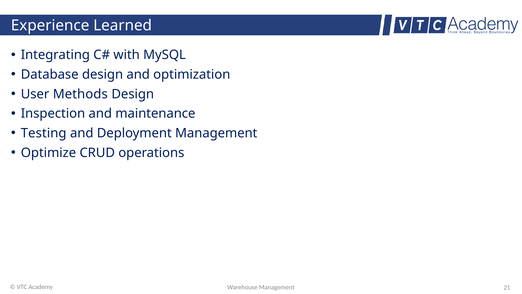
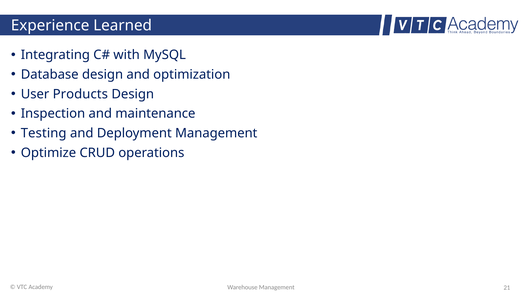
Methods: Methods -> Products (80, 94)
